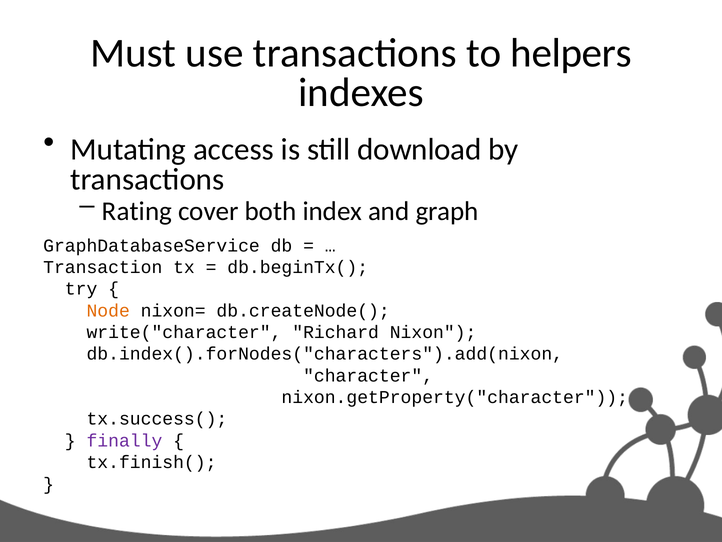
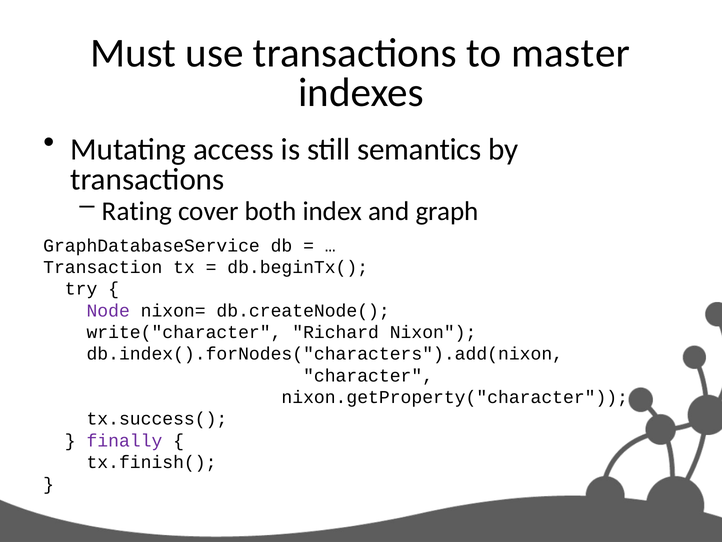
helpers: helpers -> master (571, 53)
download: download -> semantics (419, 150)
Node colour: orange -> purple (108, 310)
